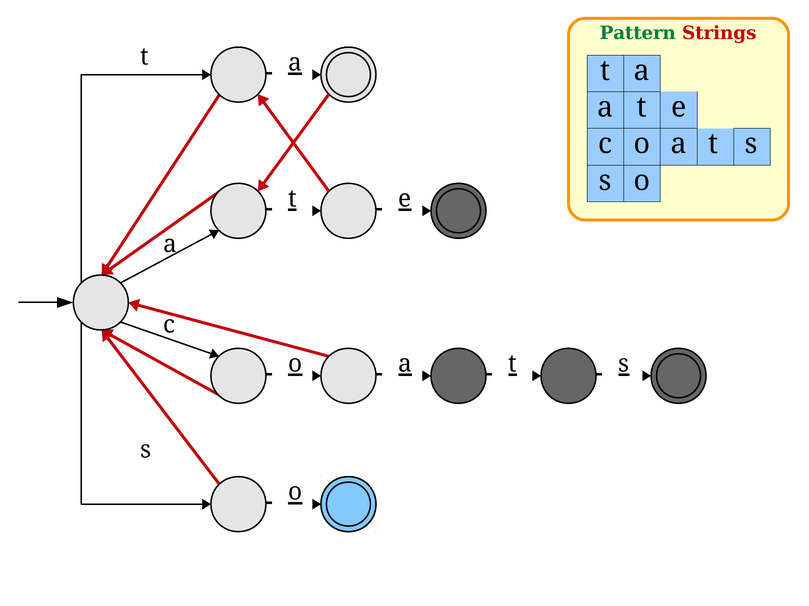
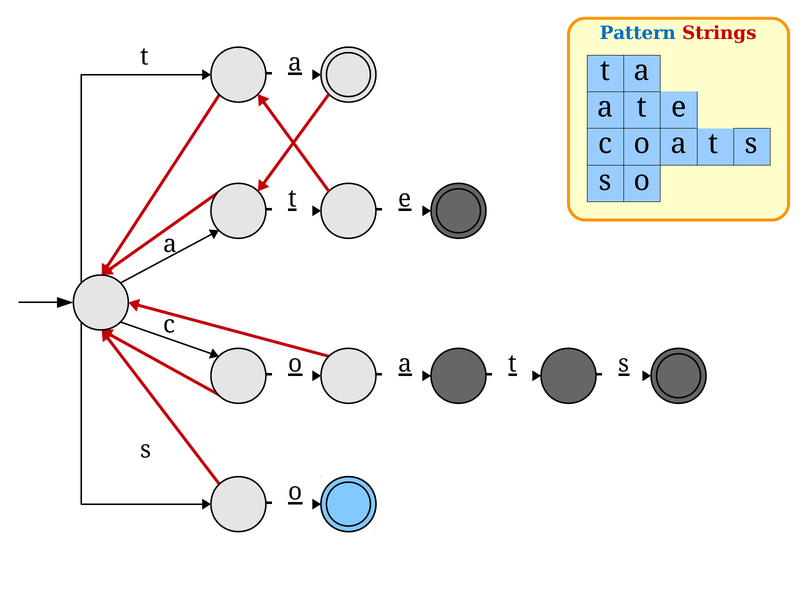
Pattern colour: green -> blue (638, 33)
